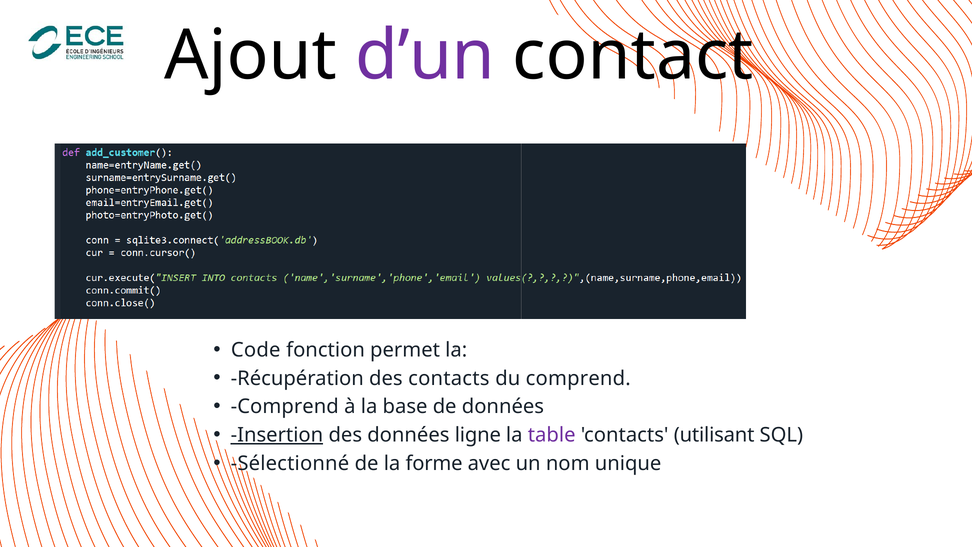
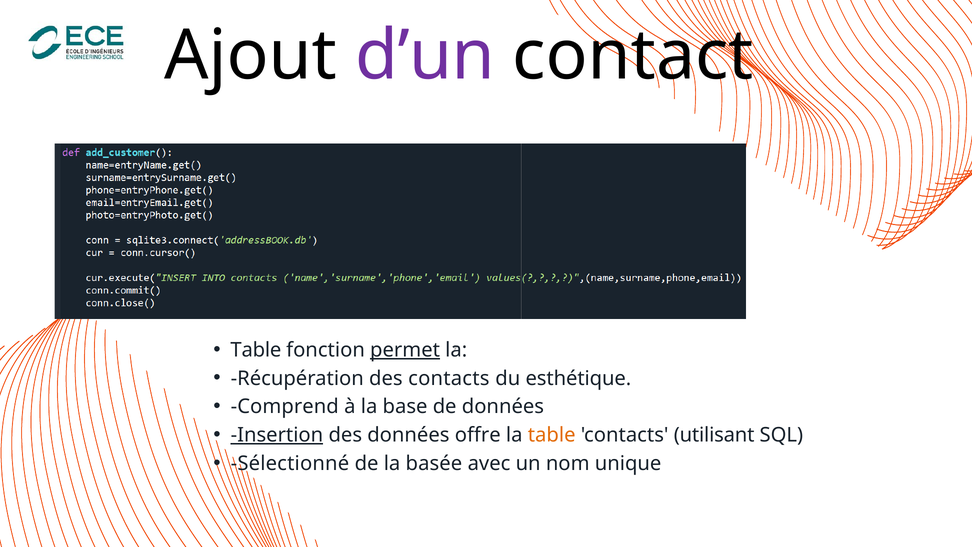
Code: Code -> Table (256, 350)
permet underline: none -> present (405, 350)
du comprend: comprend -> esthétique (578, 378)
ligne: ligne -> offre (478, 435)
table colour: purple -> orange (552, 435)
forme: forme -> basée (434, 463)
